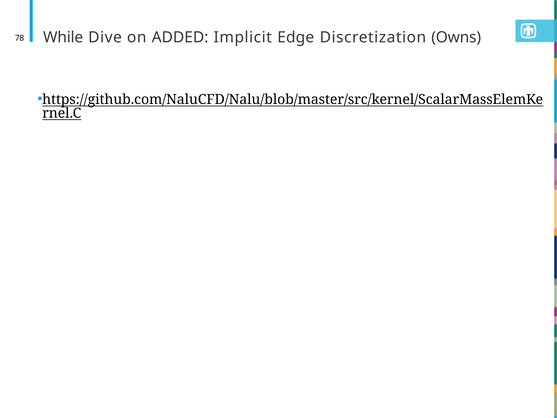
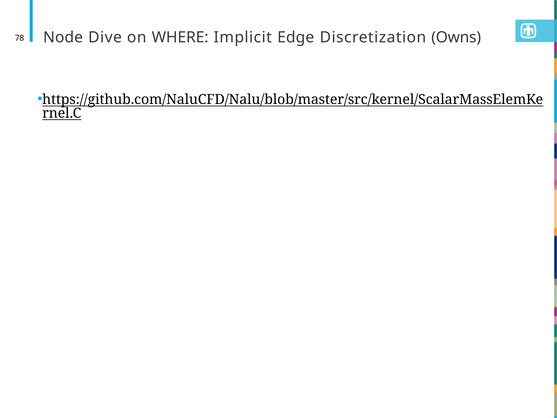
While: While -> Node (63, 37)
ADDED: ADDED -> WHERE (180, 37)
